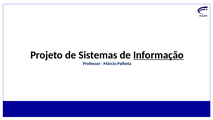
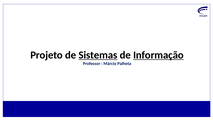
Sistemas underline: none -> present (98, 55)
